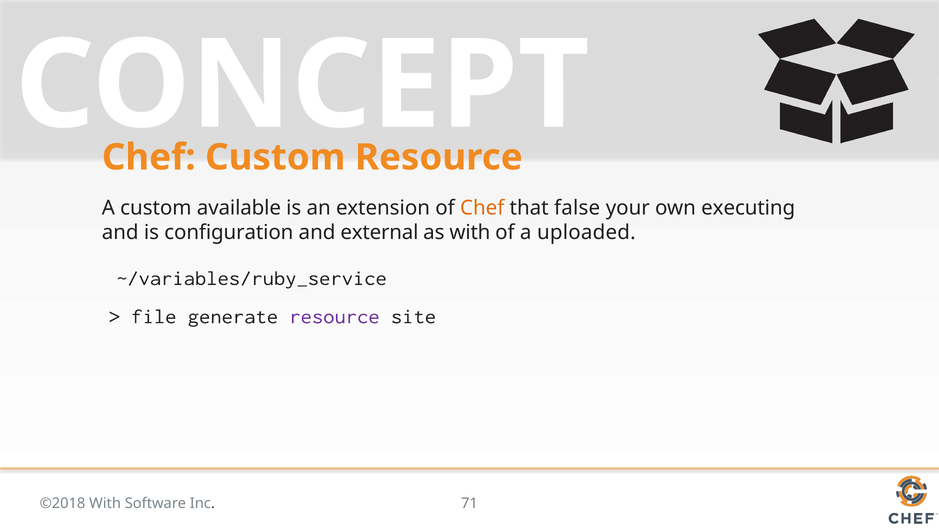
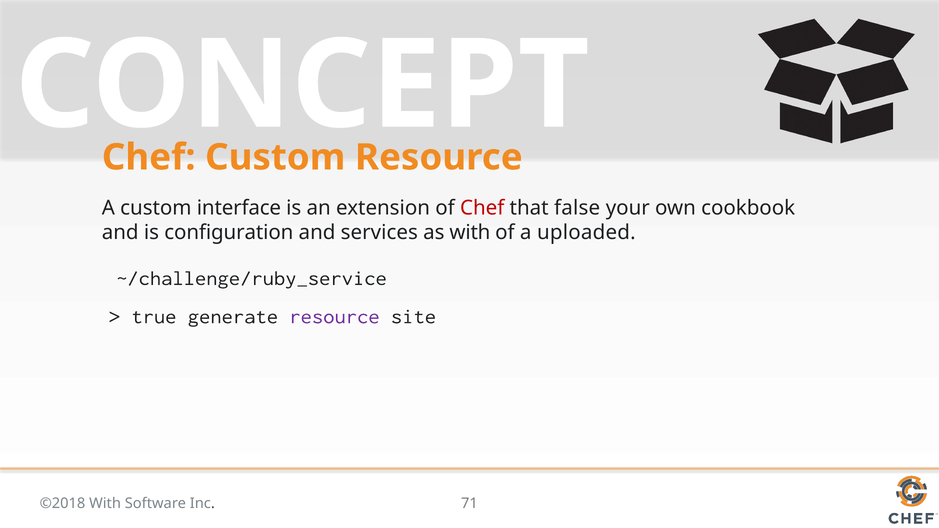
available: available -> interface (239, 208)
Chef colour: orange -> red (482, 208)
executing: executing -> cookbook (748, 208)
external: external -> services (379, 233)
~/variables/ruby_service: ~/variables/ruby_service -> ~/challenge/ruby_service (251, 278)
file: file -> true (154, 317)
